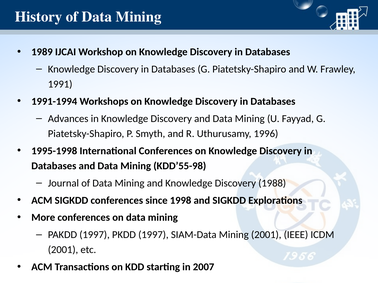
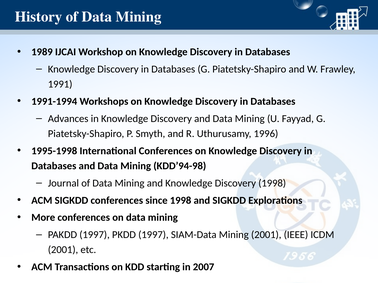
KDD’55-98: KDD’55-98 -> KDD’94-98 (180, 166)
Discovery 1988: 1988 -> 1998 (272, 183)
